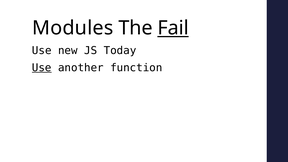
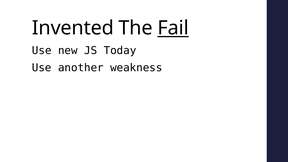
Modules: Modules -> Invented (73, 28)
Use underline: present -> none (42, 68)
function: function -> weakness (136, 68)
